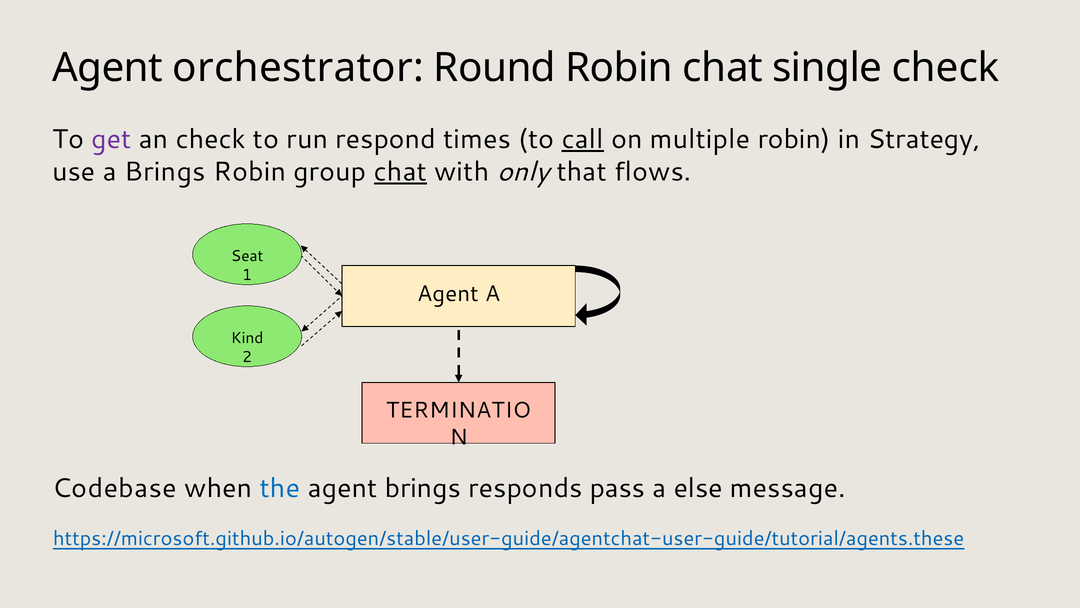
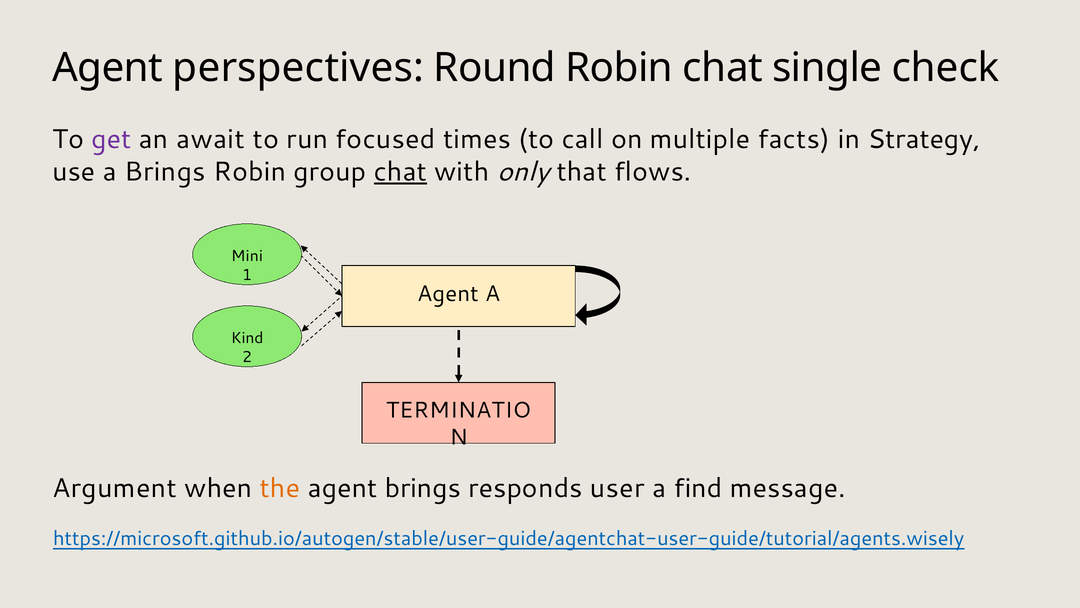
orchestrator: orchestrator -> perspectives (298, 68)
an check: check -> await (211, 139)
respond: respond -> focused (385, 139)
call underline: present -> none (583, 139)
multiple robin: robin -> facts (794, 139)
Seat: Seat -> Mini (247, 256)
Codebase: Codebase -> Argument (114, 488)
the colour: blue -> orange (280, 488)
pass: pass -> user (617, 488)
else: else -> find (698, 488)
https://microsoft.github.io/autogen/stable/user-guide/agentchat-user-guide/tutorial/agents.these: https://microsoft.github.io/autogen/stable/user-guide/agentchat-user-guide/tutorial/agents.these -> https://microsoft.github.io/autogen/stable/user-guide/agentchat-user-guide/tutorial/agents.wisely (509, 538)
